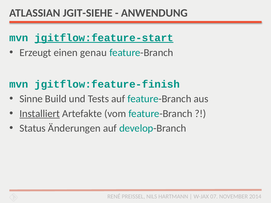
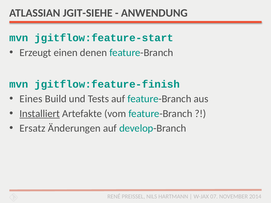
jgitflow:feature-start underline: present -> none (104, 38)
genau: genau -> denen (93, 53)
Sinne: Sinne -> Eines (31, 99)
Status: Status -> Ersatz (33, 128)
